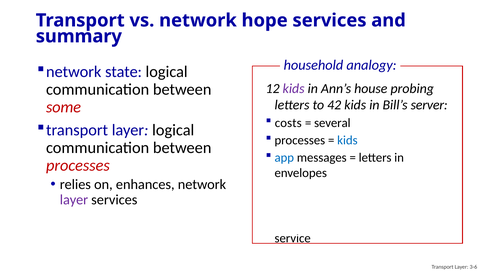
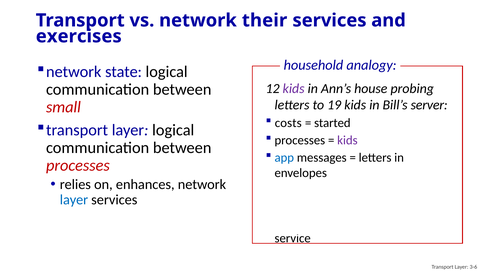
hope: hope -> their (265, 20)
summary: summary -> exercises (79, 36)
42: 42 -> 19 (334, 105)
some: some -> small (63, 107)
several: several -> started (332, 123)
kids colour: blue -> purple (347, 140)
layer colour: purple -> blue (74, 200)
